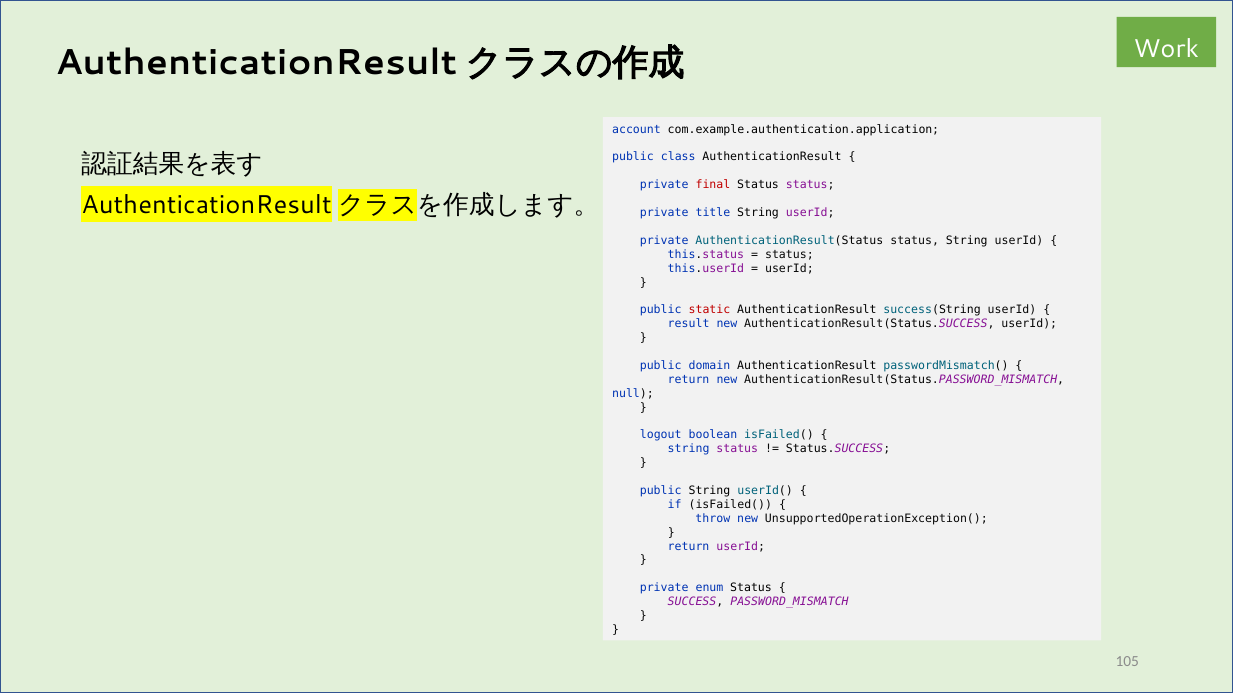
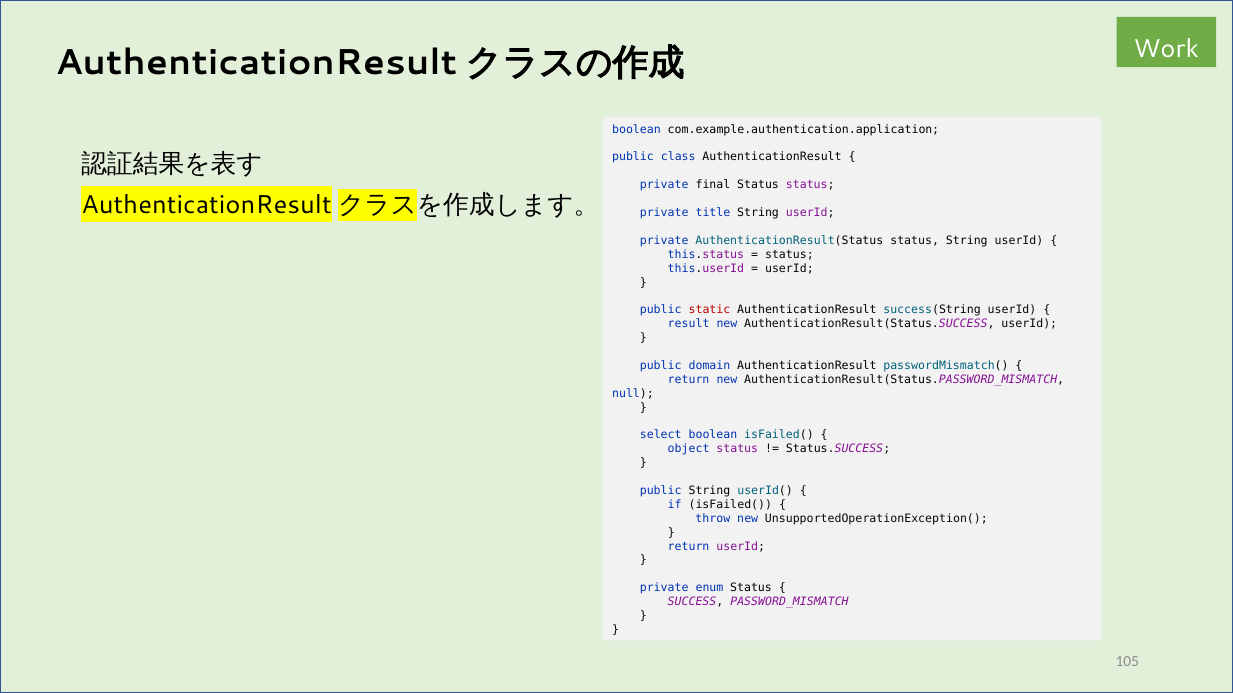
account: account -> boolean (636, 129)
final colour: red -> black (713, 185)
logout: logout -> select (661, 435)
string: string -> object (689, 449)
